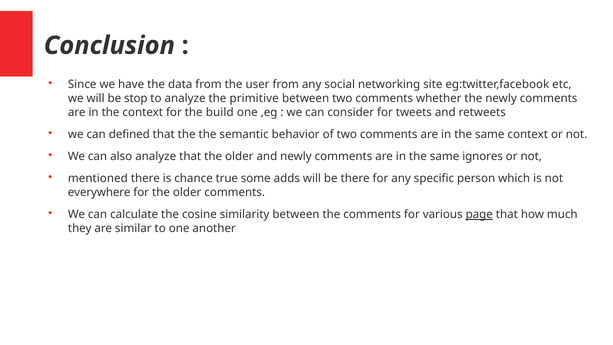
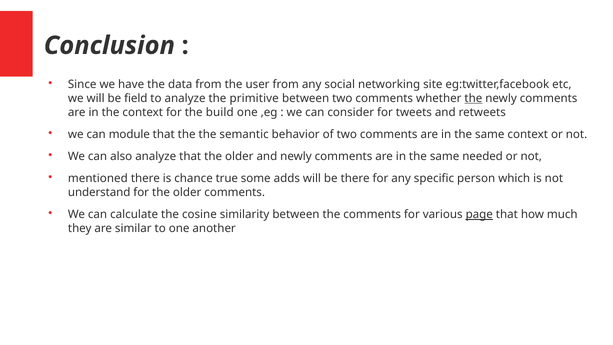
stop: stop -> field (136, 98)
the underline: none -> present (473, 98)
defined: defined -> module (129, 134)
ignores: ignores -> needed (483, 156)
everywhere: everywhere -> understand (99, 192)
